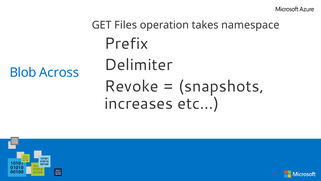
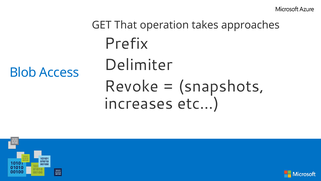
Files: Files -> That (126, 25)
namespace: namespace -> approaches (250, 25)
Across: Across -> Access (59, 72)
